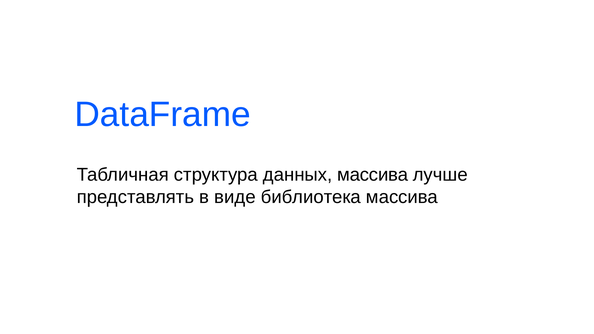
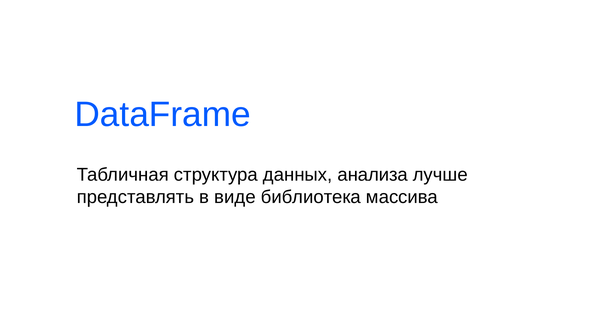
данных массива: массива -> анализа (373, 175)
